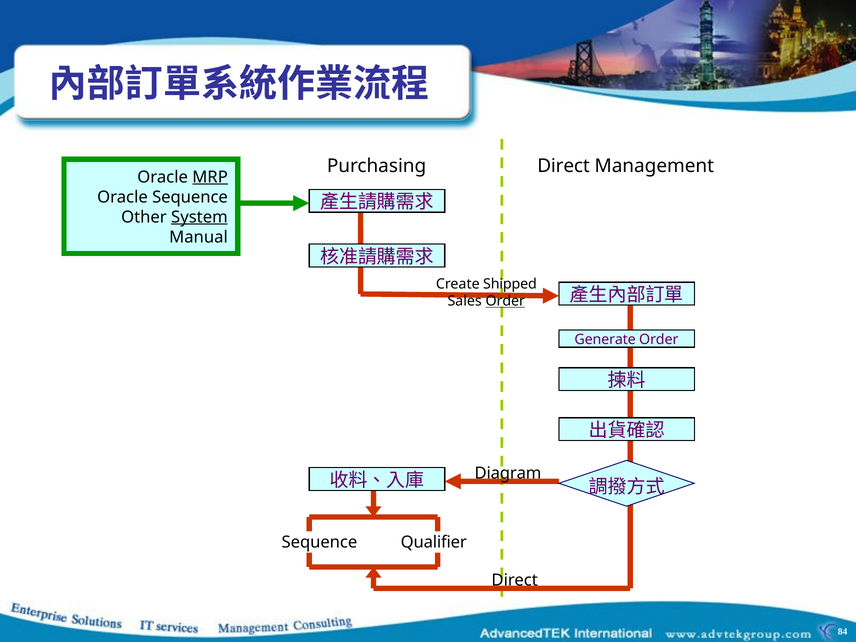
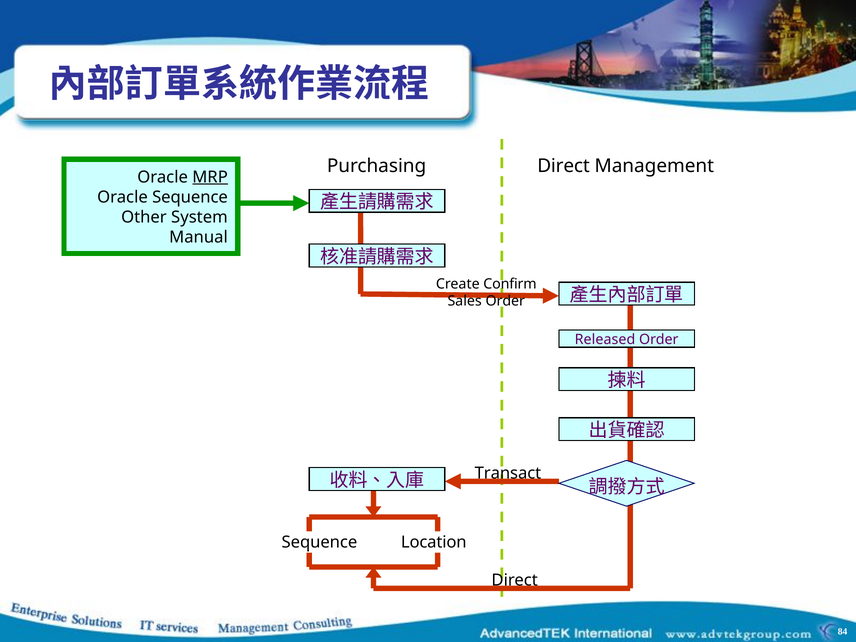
System underline: present -> none (199, 217)
Shipped: Shipped -> Confirm (510, 284)
Order underline: present -> none (505, 301)
Generate: Generate -> Released (605, 340)
Diagram: Diagram -> Transact (508, 473)
Qualifier: Qualifier -> Location (434, 542)
